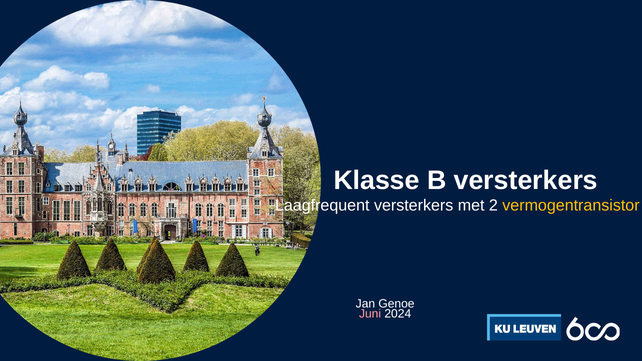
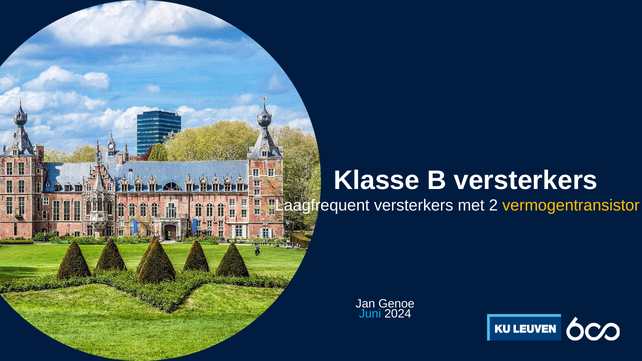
Juni colour: pink -> light blue (370, 314)
